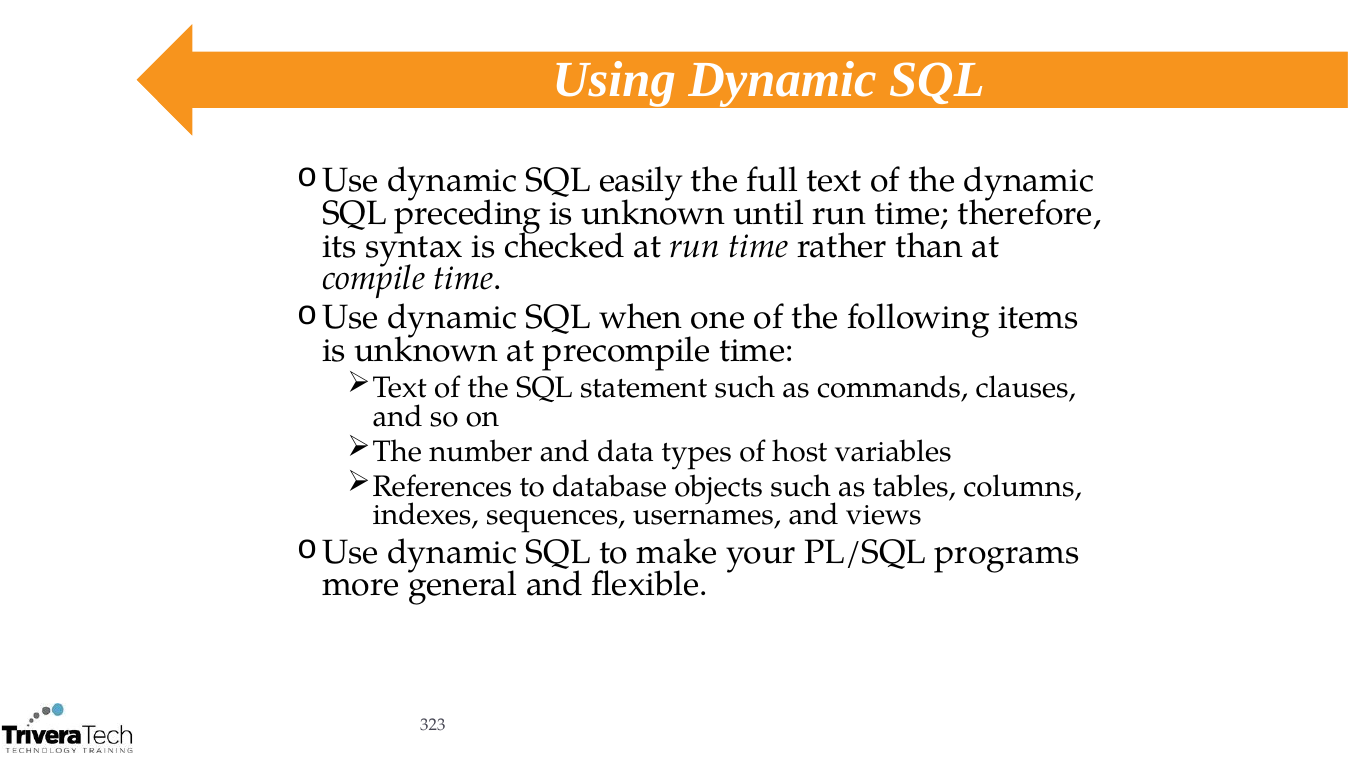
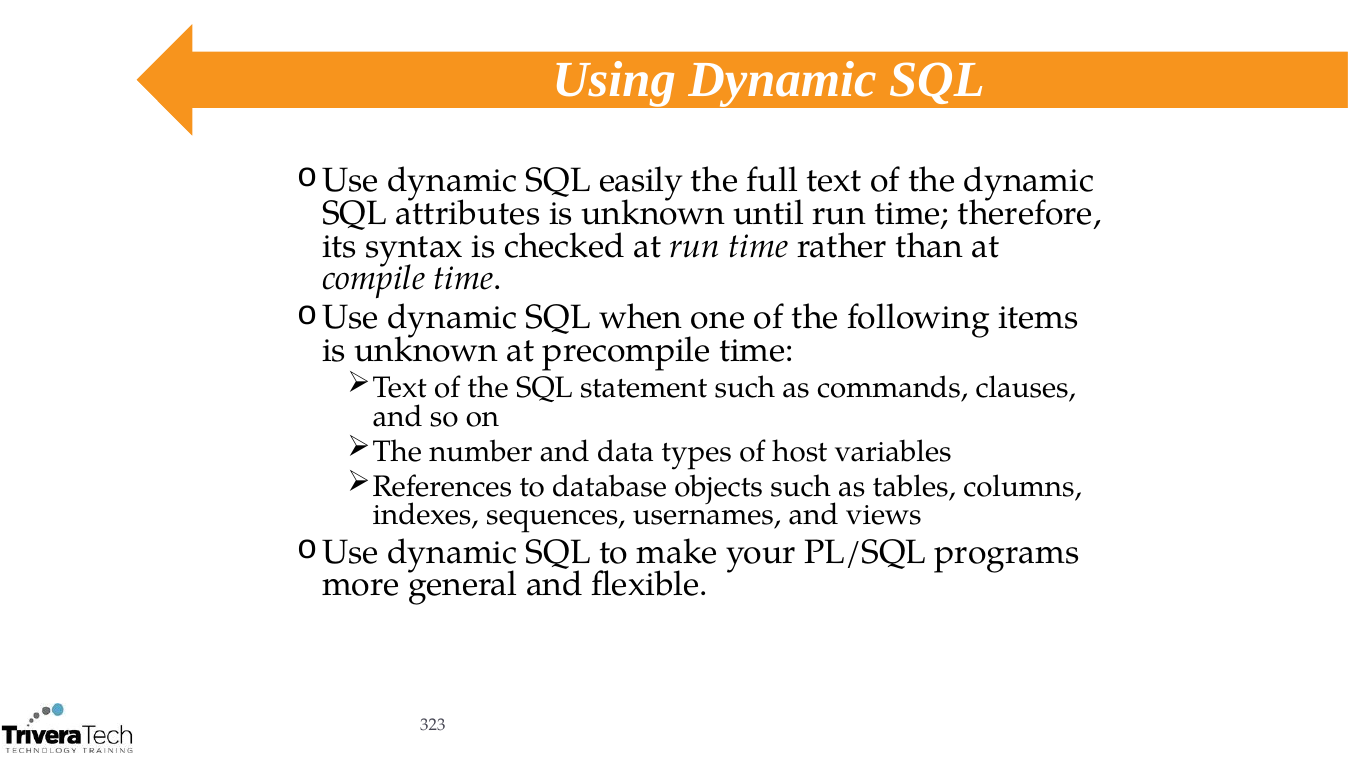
preceding: preceding -> attributes (468, 213)
